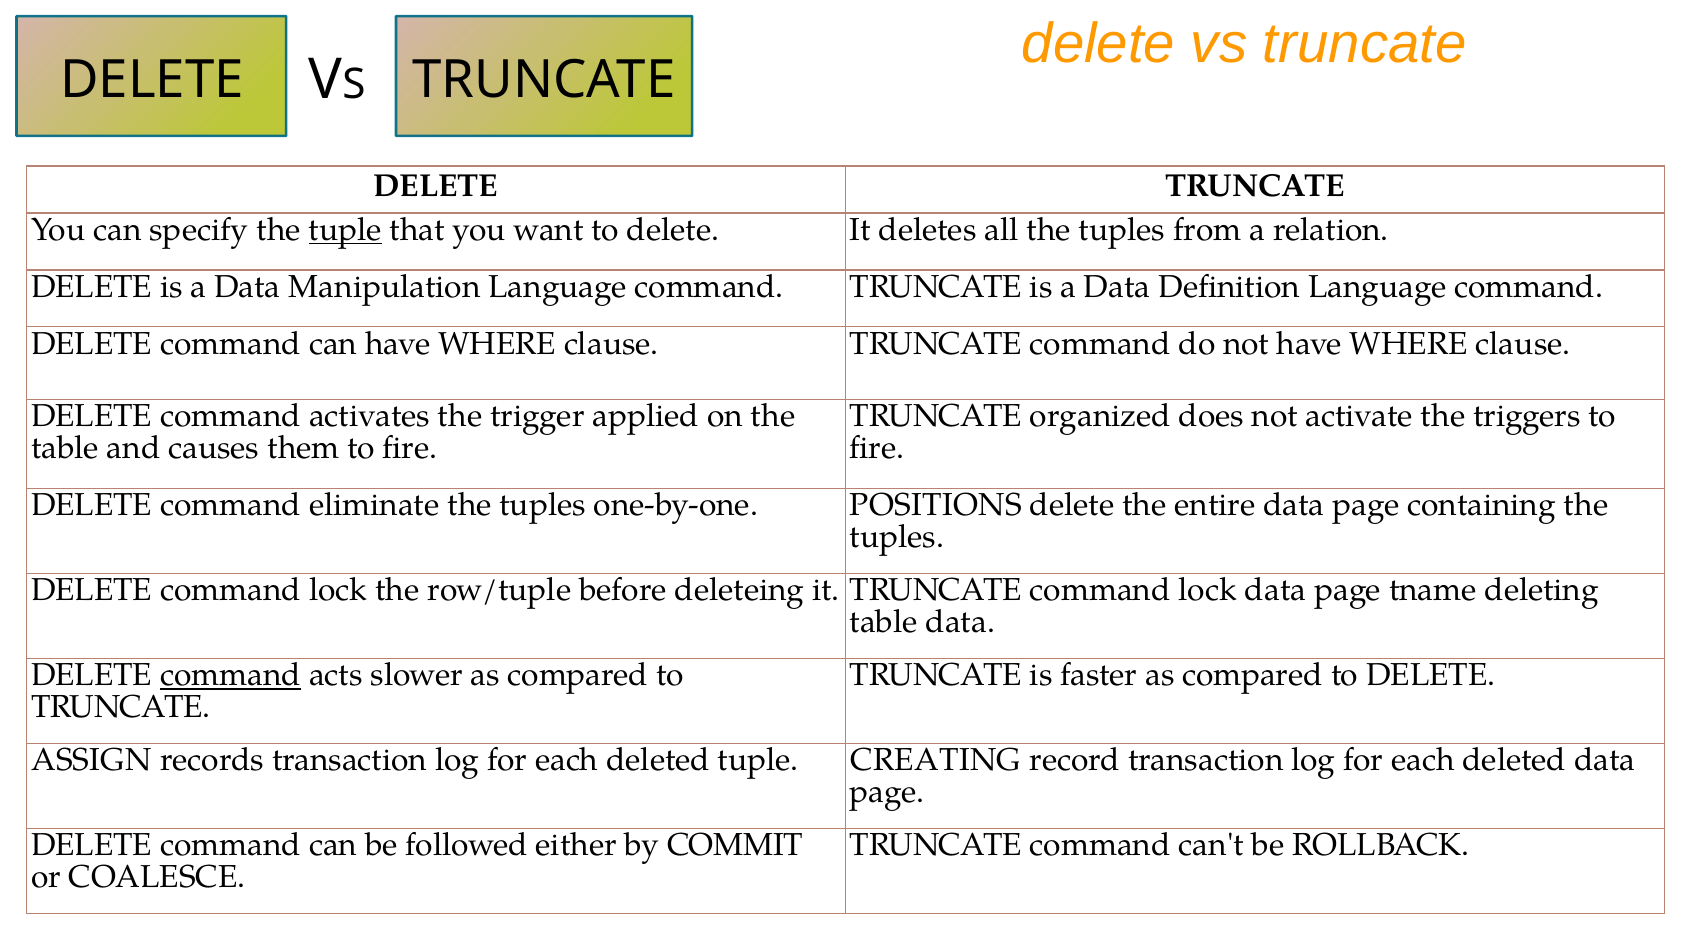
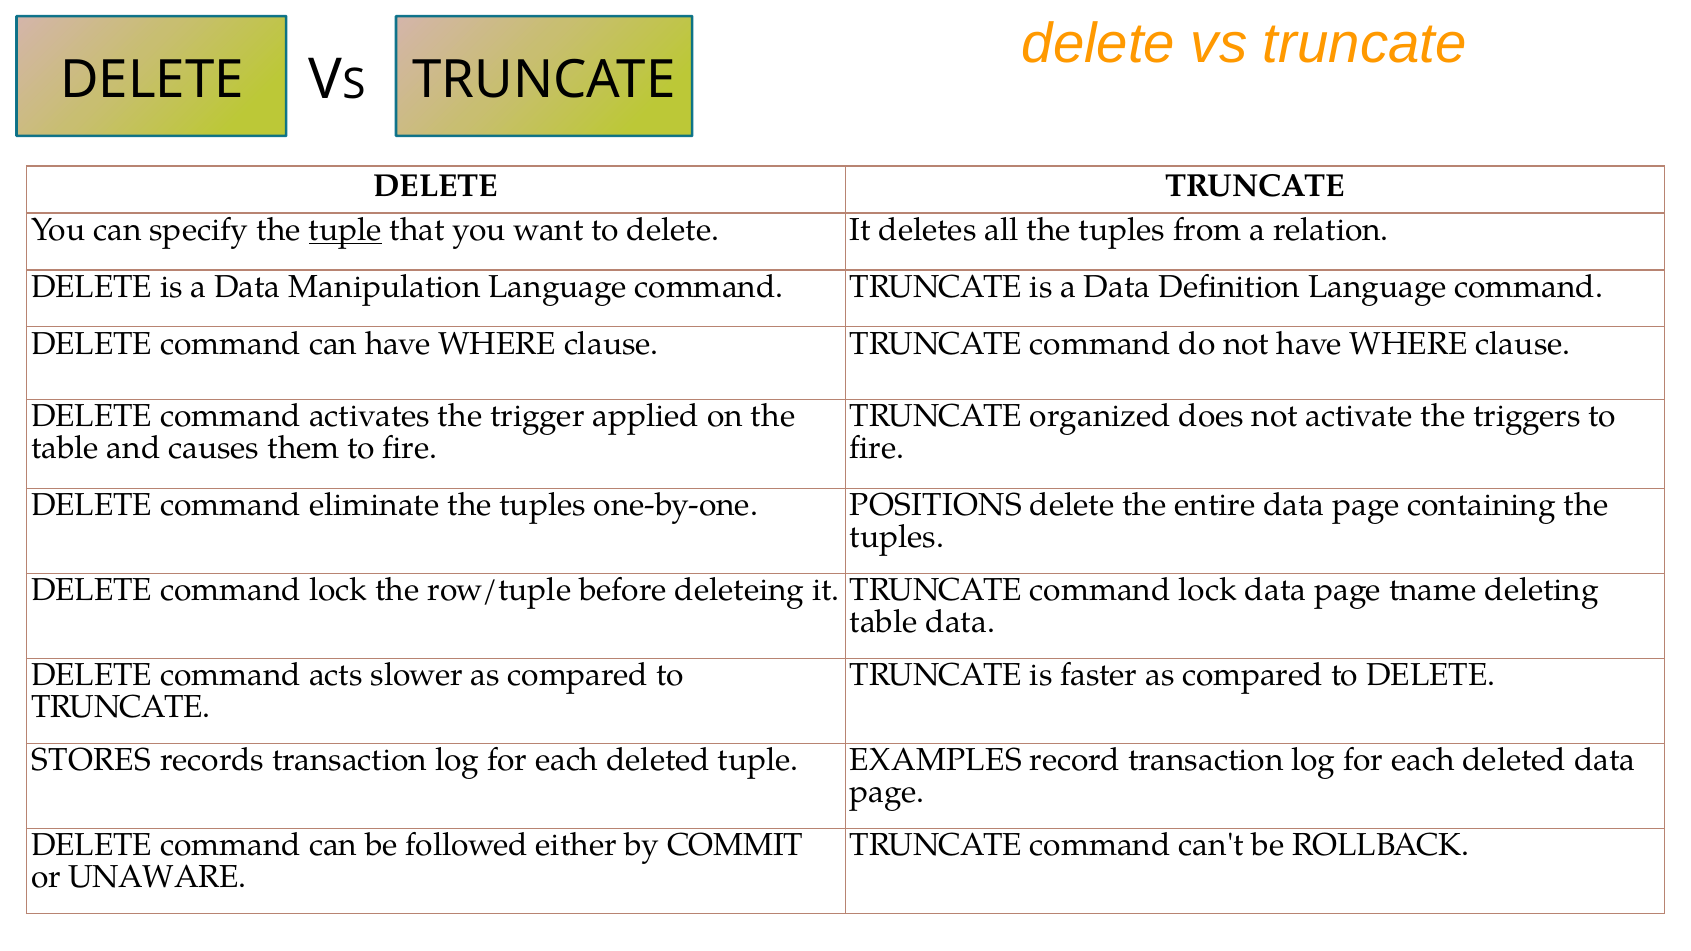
command underline: present -> none (231, 676)
ASSIGN: ASSIGN -> STORES (91, 761)
CREATING: CREATING -> EXAMPLES (936, 761)
COALESCE: COALESCE -> UNAWARE (157, 878)
